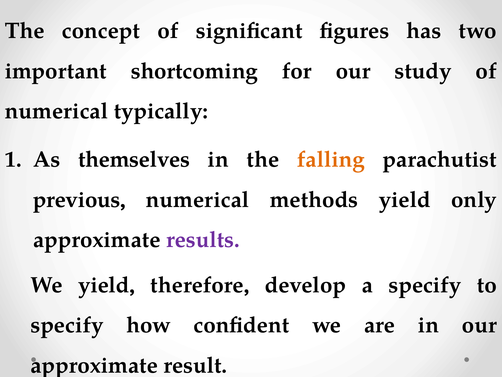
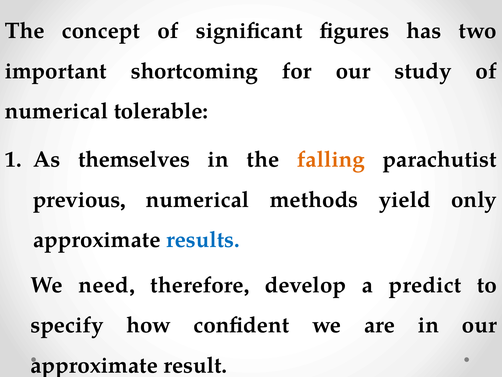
typically: typically -> tolerable (161, 111)
results colour: purple -> blue (203, 240)
We yield: yield -> need (104, 285)
a specify: specify -> predict (425, 285)
